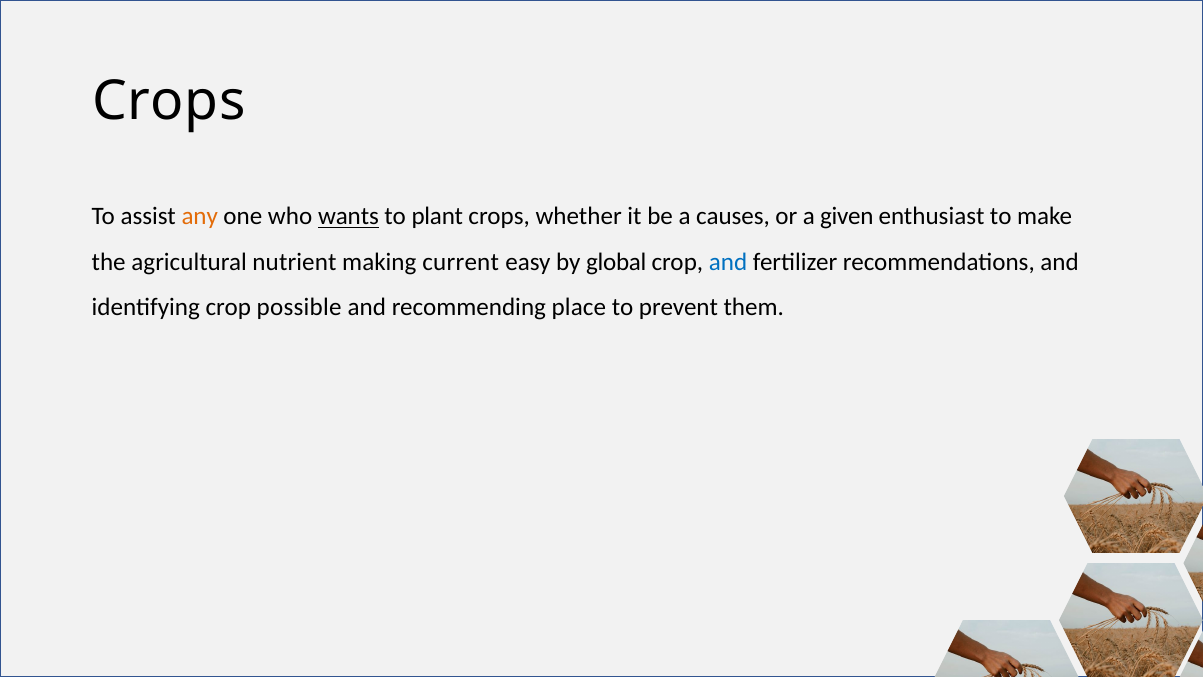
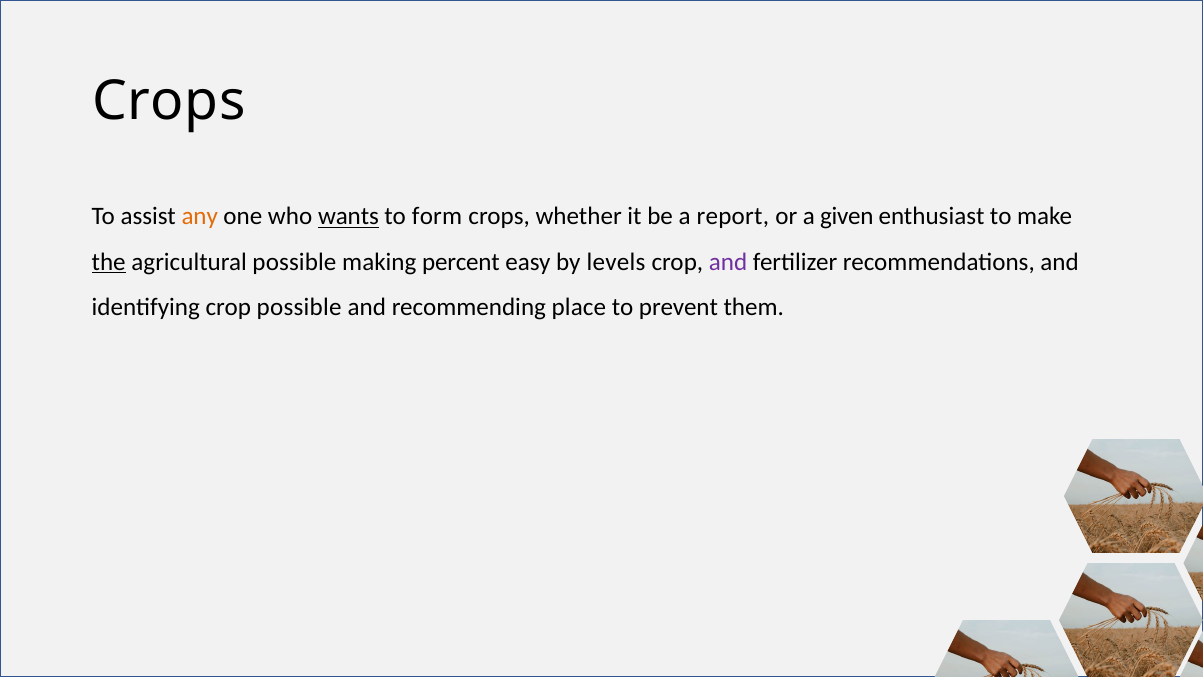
plant: plant -> form (437, 217)
causes: causes -> report (733, 217)
the underline: none -> present (109, 262)
agricultural nutrient: nutrient -> possible (294, 262)
current: current -> percent (461, 262)
global: global -> levels (616, 262)
and colour: blue -> purple (728, 262)
